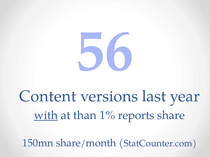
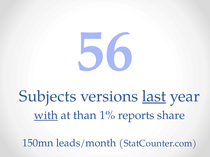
Content: Content -> Subjects (48, 97)
last underline: none -> present (154, 97)
share/month: share/month -> leads/month (86, 143)
